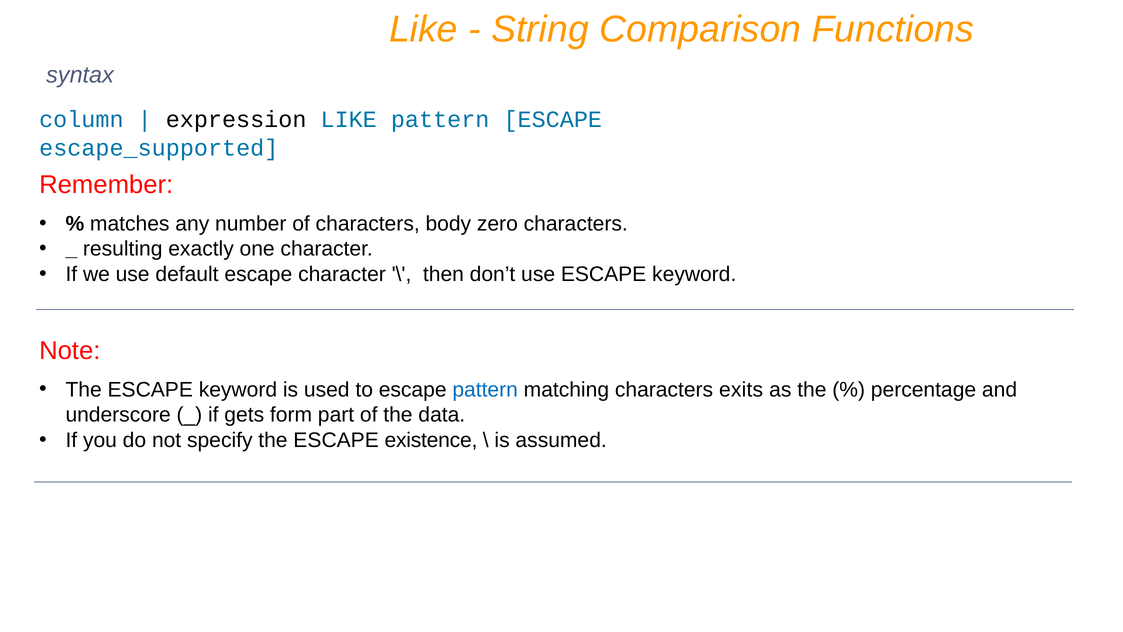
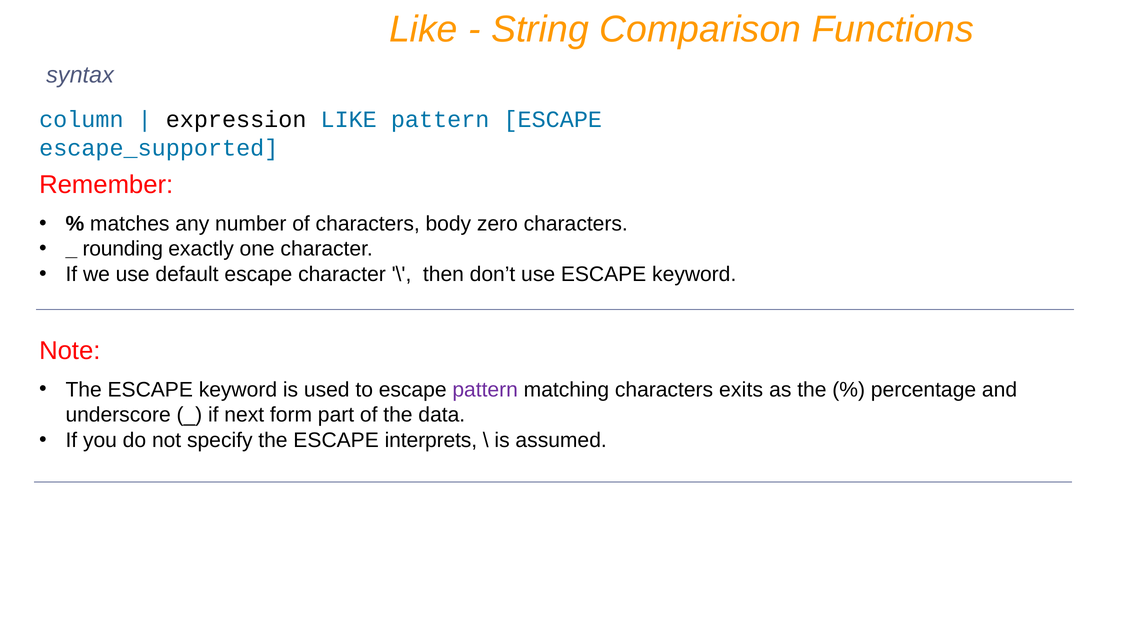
resulting: resulting -> rounding (123, 249)
pattern colour: blue -> purple (485, 389)
gets: gets -> next (244, 415)
existence: existence -> interprets (431, 440)
